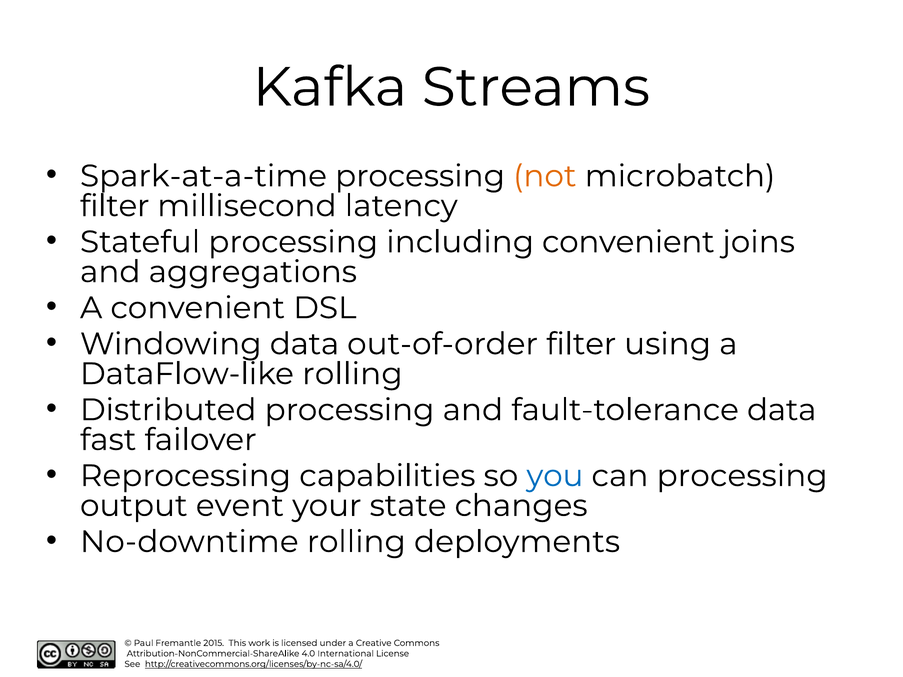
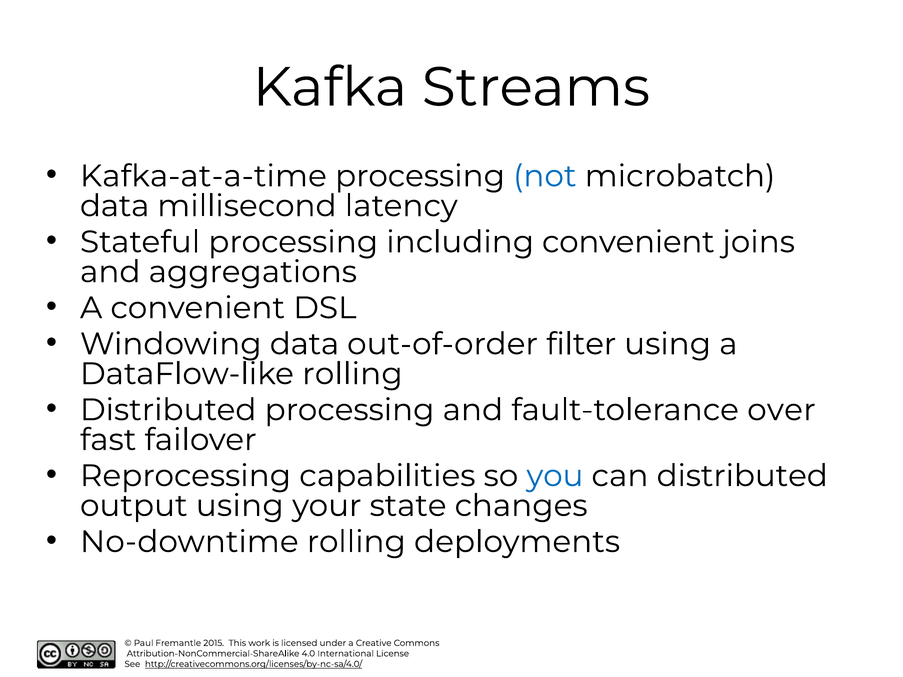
Spark-at-a-time: Spark-at-a-time -> Kafka-at-a-time (203, 176)
not colour: orange -> blue (545, 176)
filter: filter -> data (115, 206)
fault-tolerance data: data -> over (781, 410)
can processing: processing -> distributed (742, 476)
output event: event -> using (240, 506)
